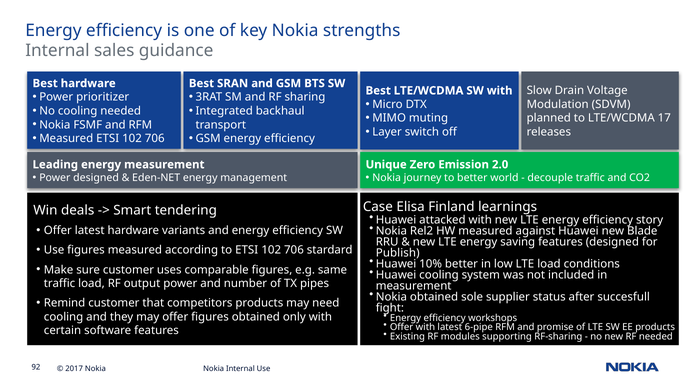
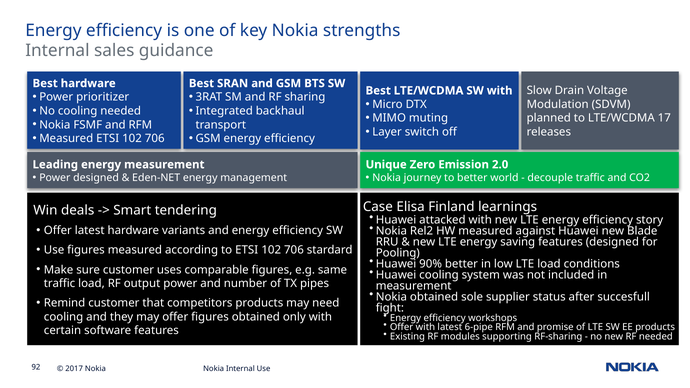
Publish: Publish -> Pooling (398, 253)
10%: 10% -> 90% (431, 264)
